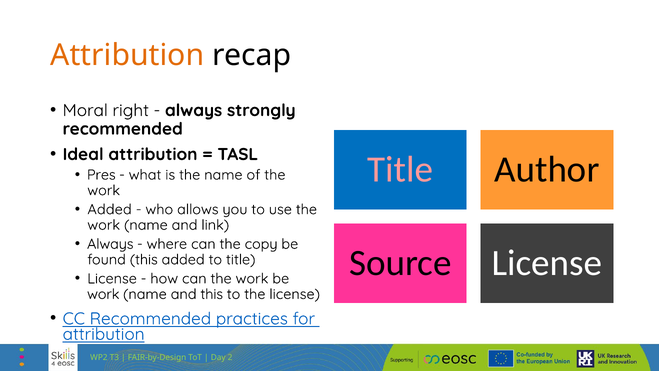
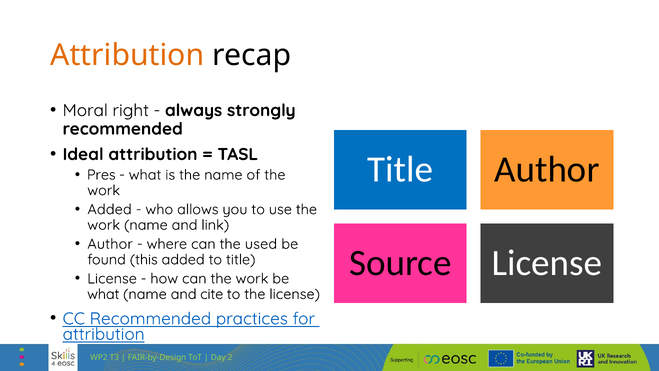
Title colour: pink -> white (400, 169)
Always: Always -> Author (110, 244)
copy: copy -> used (261, 244)
work: work -> what (103, 294)
and this: this -> cite (212, 294)
